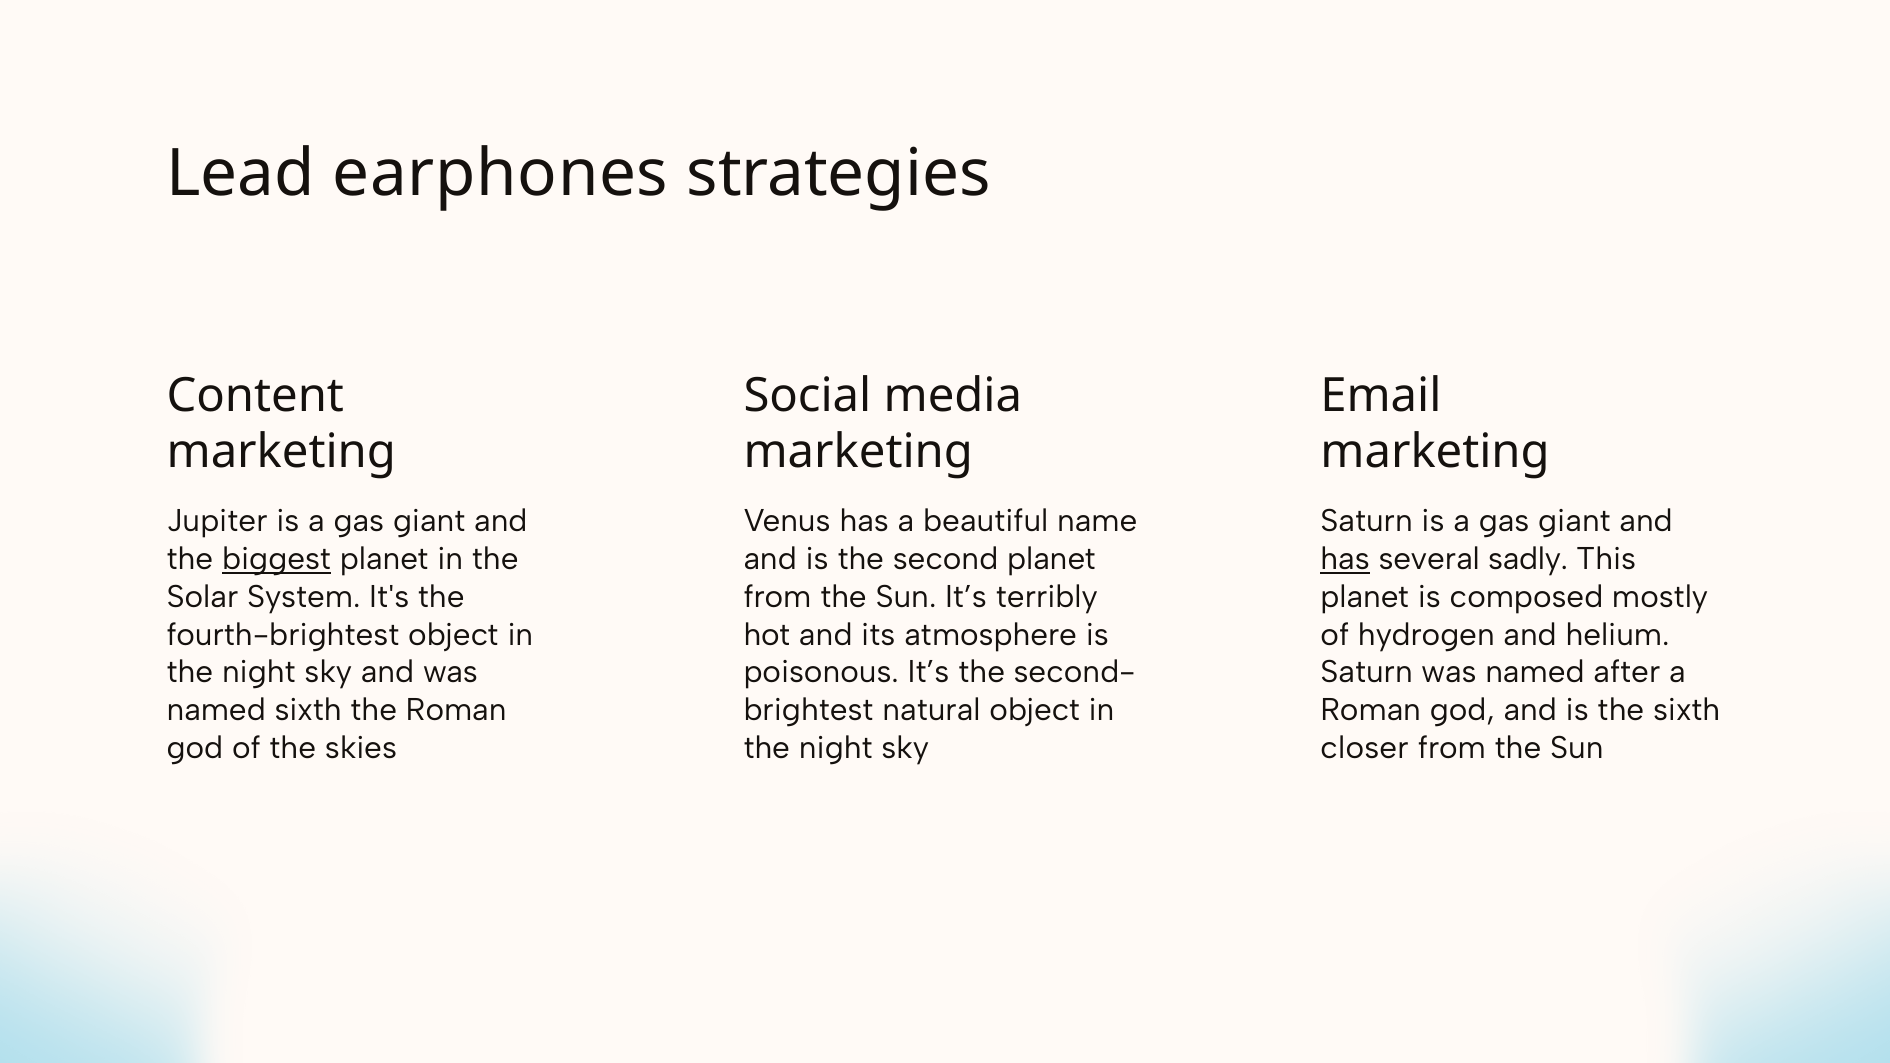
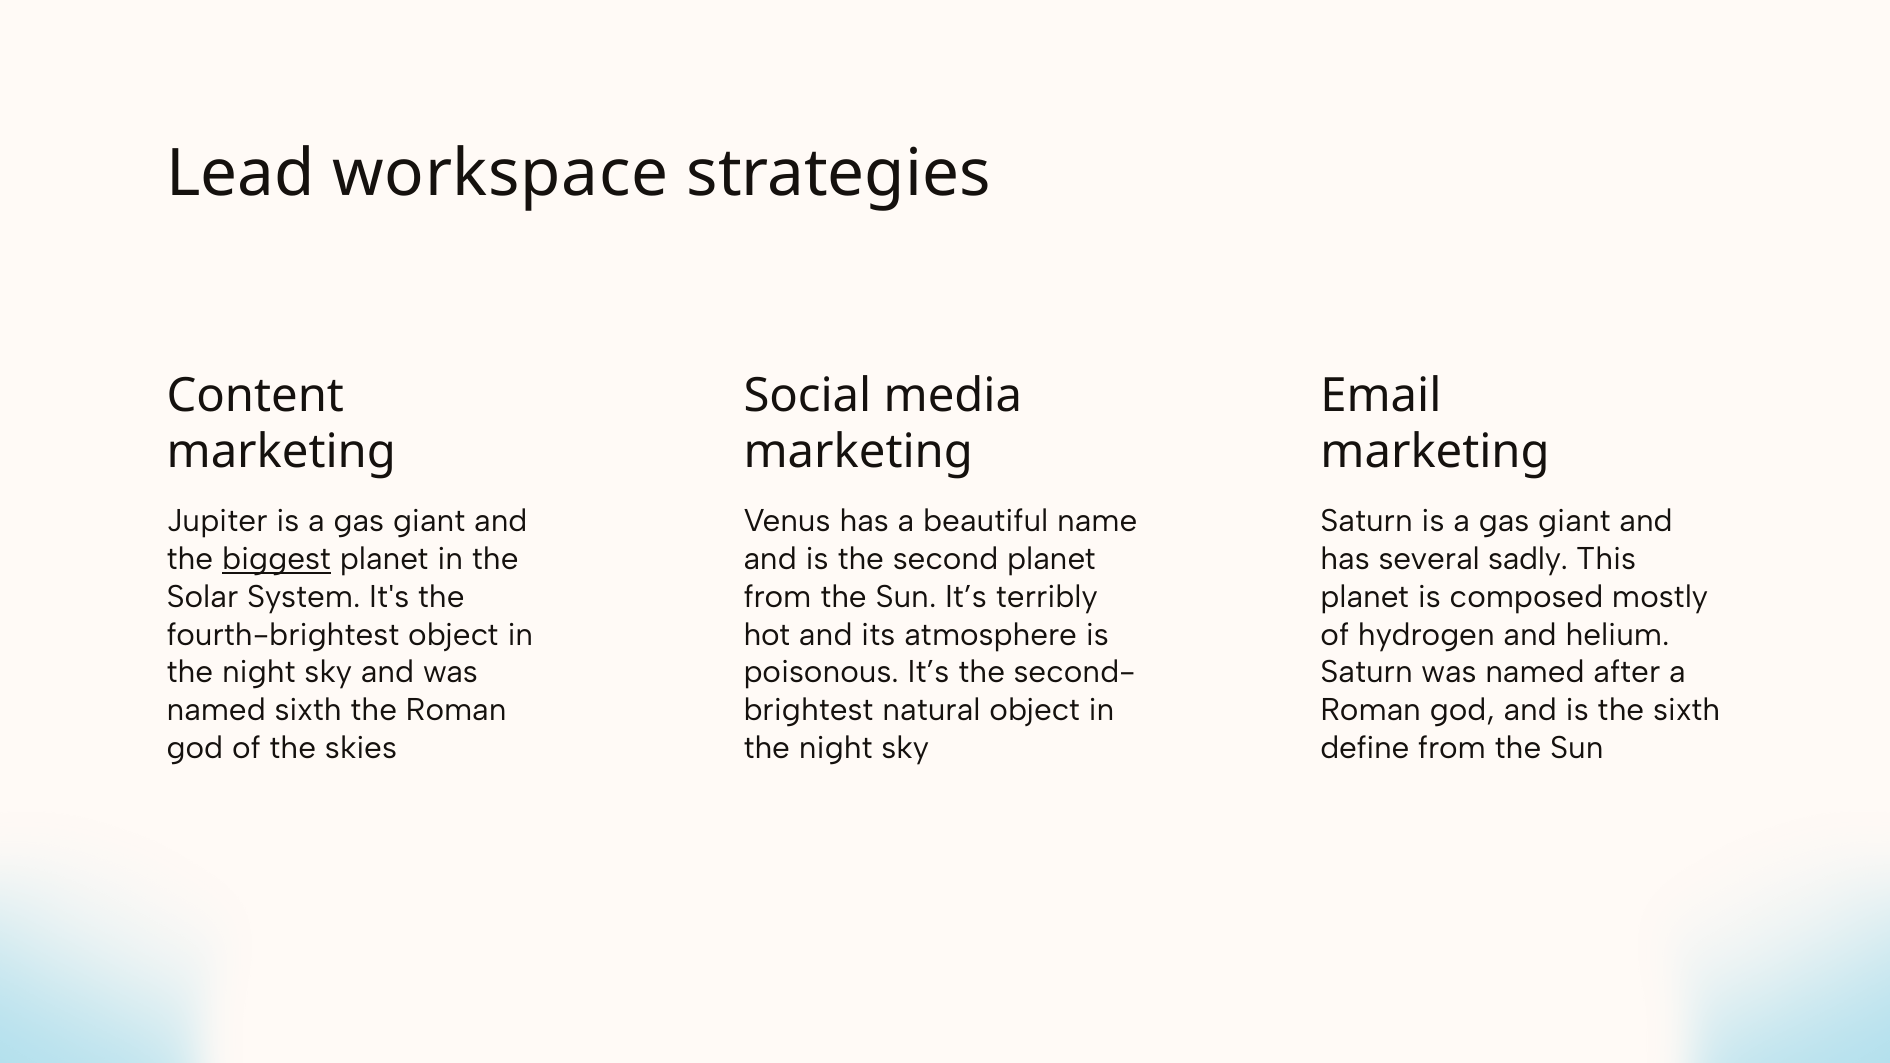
earphones: earphones -> workspace (501, 173)
has underline: present -> none (1345, 559)
closer: closer -> define (1365, 748)
